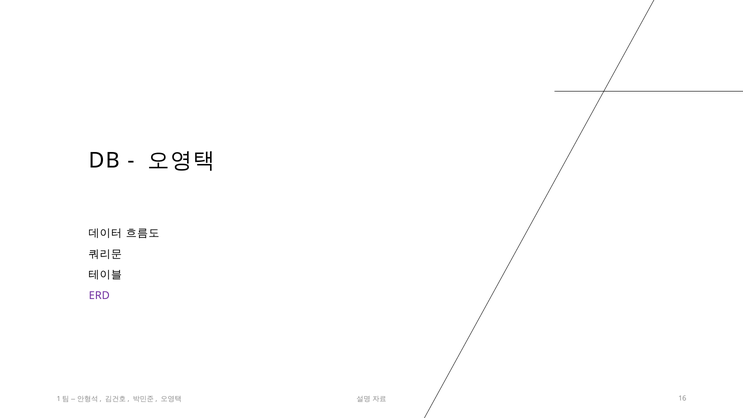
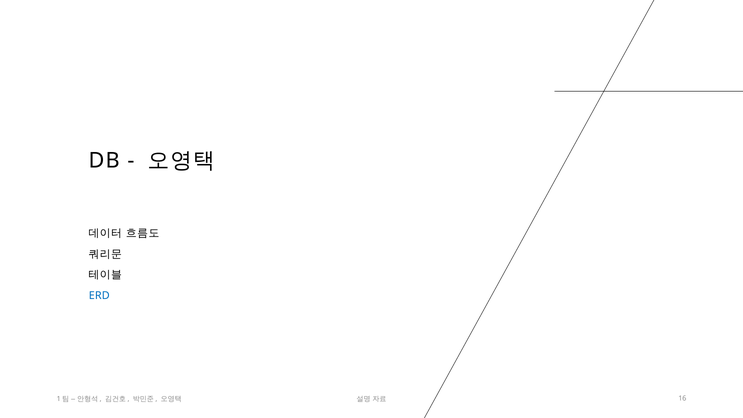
ERD colour: purple -> blue (99, 295)
